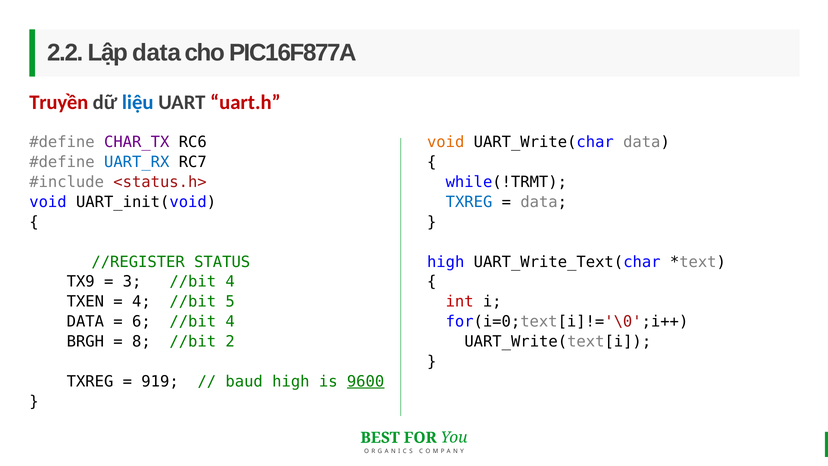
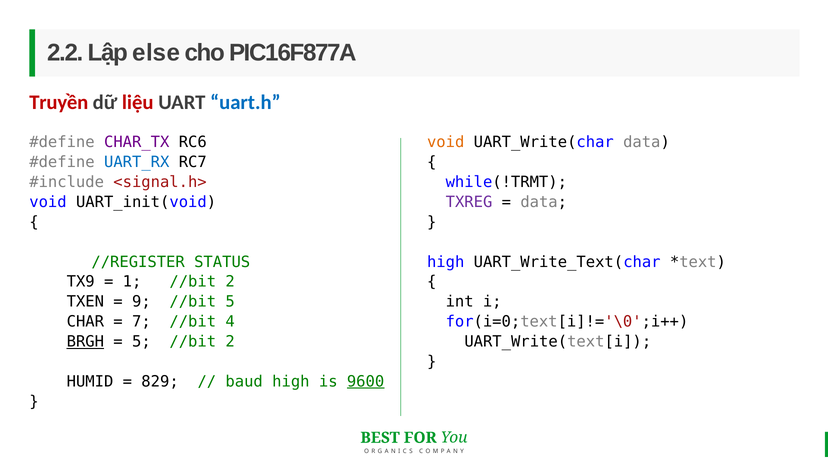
Lập data: data -> else (156, 53)
liệu colour: blue -> red (138, 102)
uart.h colour: red -> blue (245, 102)
<status.h>: <status.h> -> <signal.h> (160, 182)
TXREG colour: blue -> purple (469, 202)
3: 3 -> 1 (132, 282)
4: 4 -> 2 (230, 282)
4: 4 -> 9 (141, 302)
int colour: red -> black (460, 302)
DATA: DATA -> CHAR (85, 322)
6: 6 -> 7 (141, 322)
BRGH underline: none -> present (85, 341)
8: 8 -> 5 (141, 341)
TXREG: TXREG -> HUMID (90, 381)
919: 919 -> 829 (160, 381)
